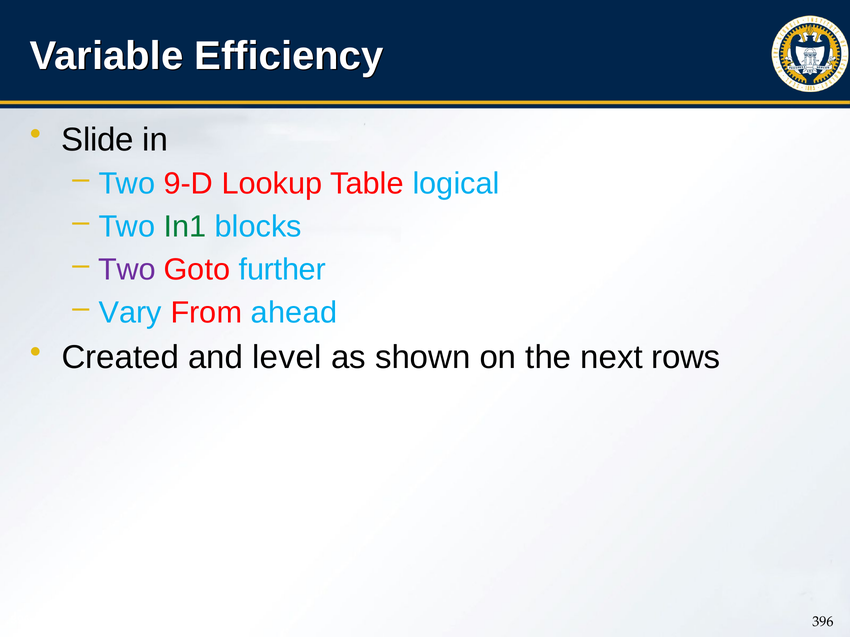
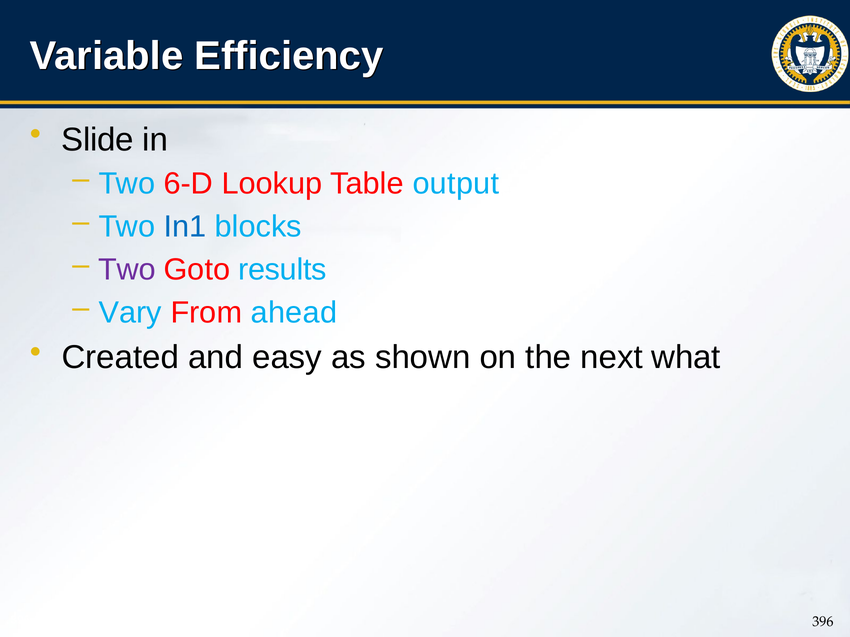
9-D: 9-D -> 6-D (188, 184)
logical: logical -> output (456, 184)
In1 colour: green -> blue (185, 227)
further: further -> results (282, 270)
level: level -> easy (287, 358)
rows: rows -> what (686, 358)
